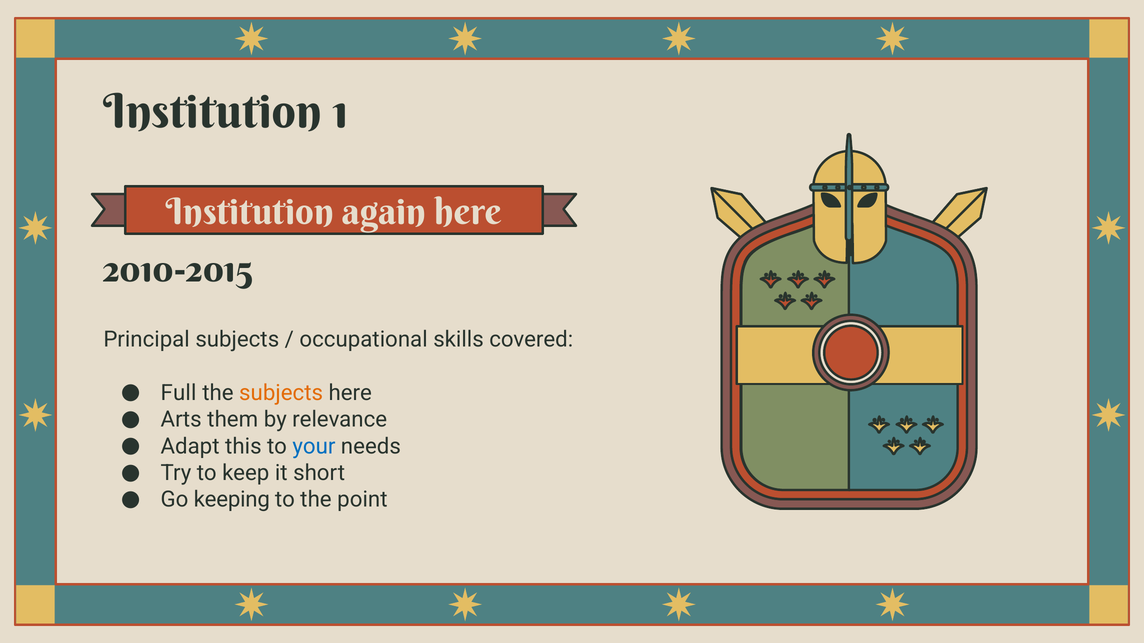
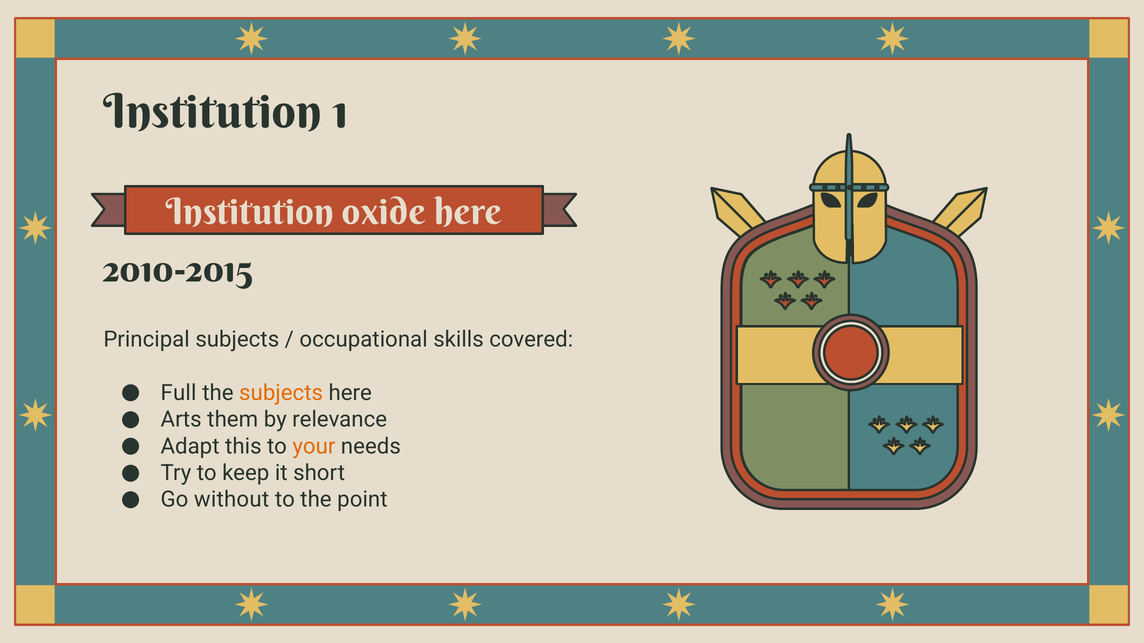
again: again -> oxide (384, 213)
your colour: blue -> orange (314, 447)
keeping: keeping -> without (232, 500)
